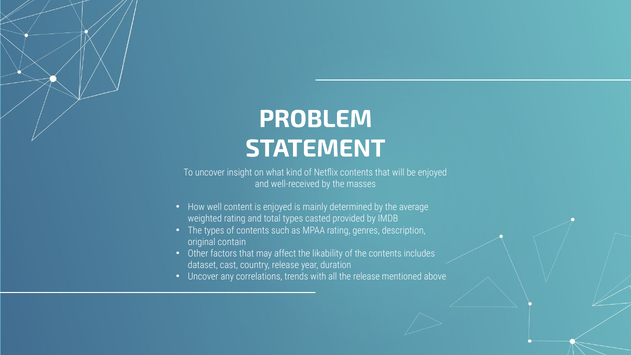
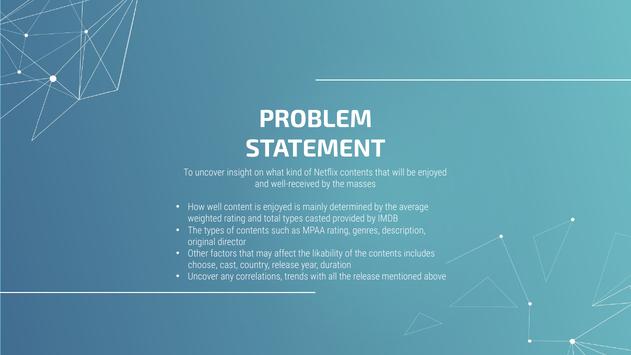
contain: contain -> director (232, 242)
dataset: dataset -> choose (203, 265)
